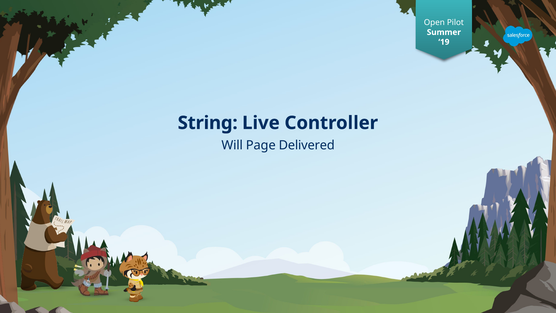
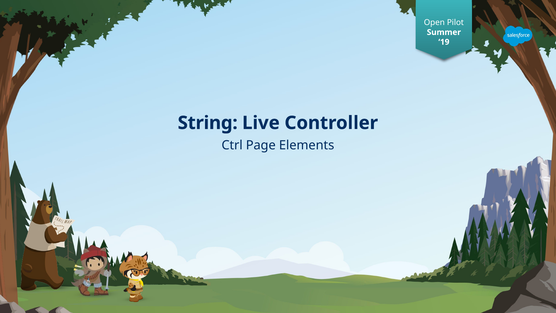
Will: Will -> Ctrl (232, 145)
Delivered: Delivered -> Elements (307, 145)
